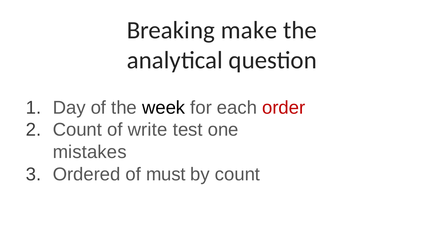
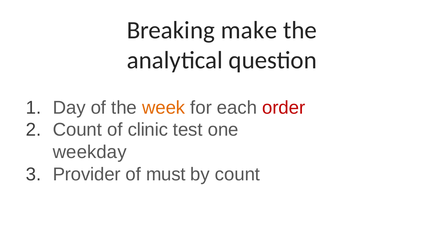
week colour: black -> orange (164, 107)
write: write -> clinic (148, 130)
mistakes: mistakes -> weekday (90, 152)
Ordered: Ordered -> Provider (87, 174)
